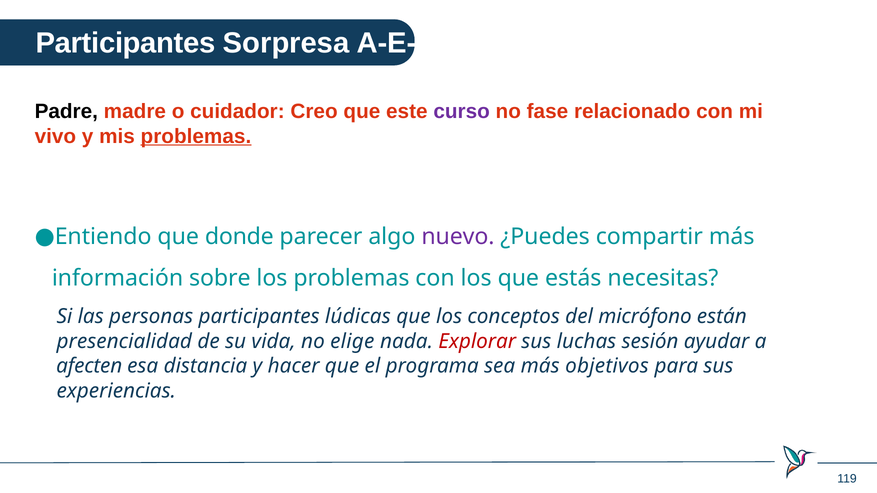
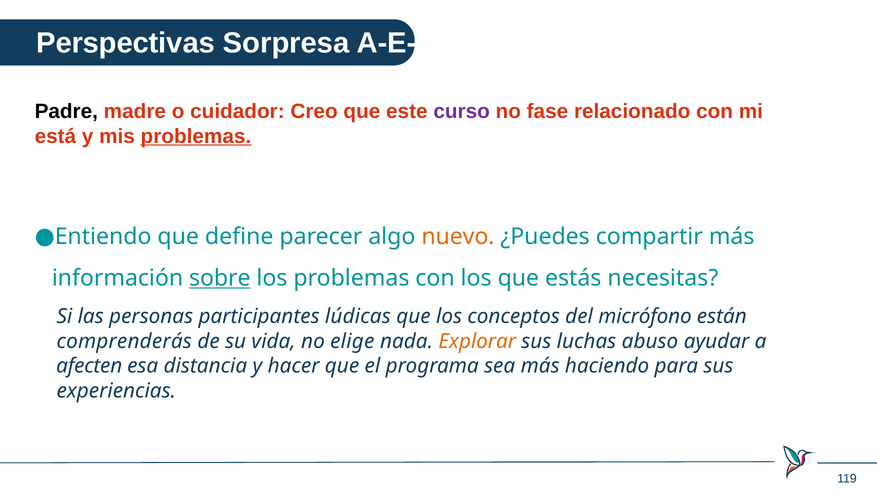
Participantes: Participantes -> Perspectivas (126, 43)
vivo: vivo -> está (55, 136)
donde: donde -> define (239, 237)
nuevo colour: purple -> orange (458, 237)
sobre underline: none -> present (220, 278)
presencialidad: presencialidad -> comprenderás (124, 341)
Explorar colour: red -> orange (477, 341)
sesión: sesión -> abuso (650, 341)
objetivos: objetivos -> haciendo (607, 366)
